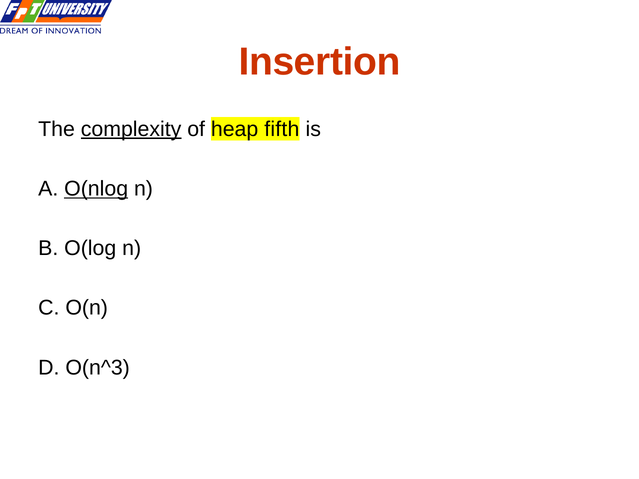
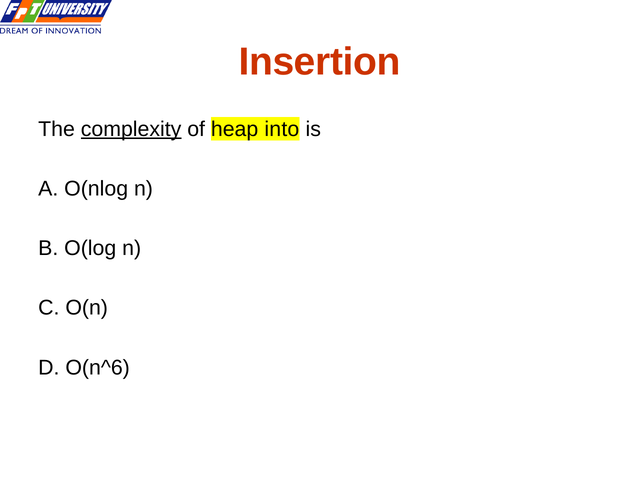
fifth: fifth -> into (282, 129)
O(nlog underline: present -> none (96, 189)
O(n^3: O(n^3 -> O(n^6 (98, 368)
